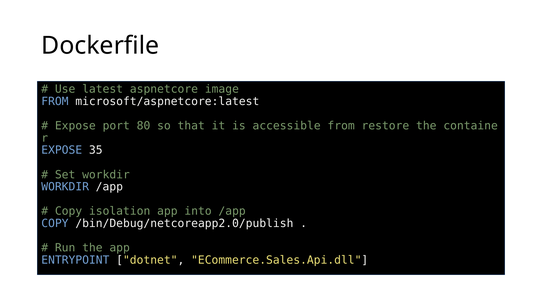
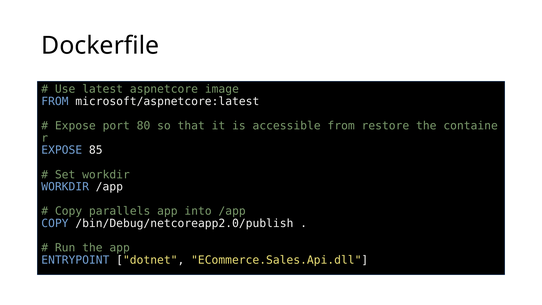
35: 35 -> 85 (96, 150)
isolation: isolation -> parallels (120, 211)
